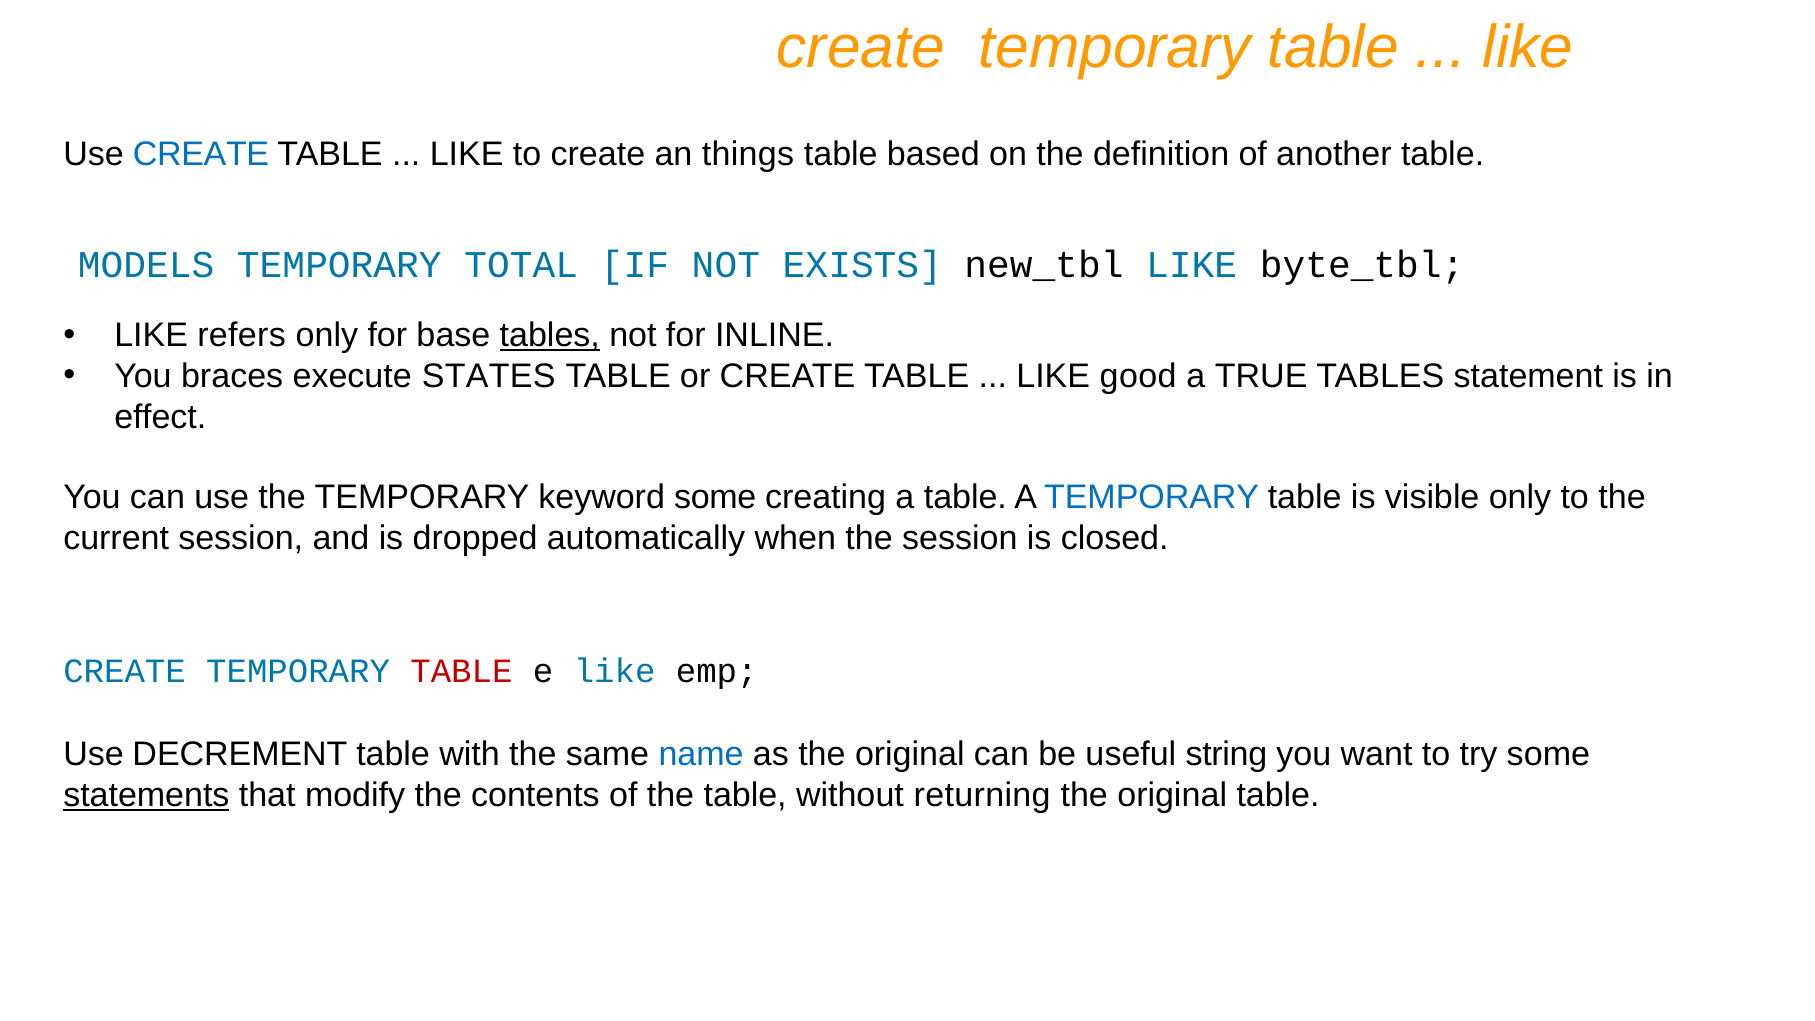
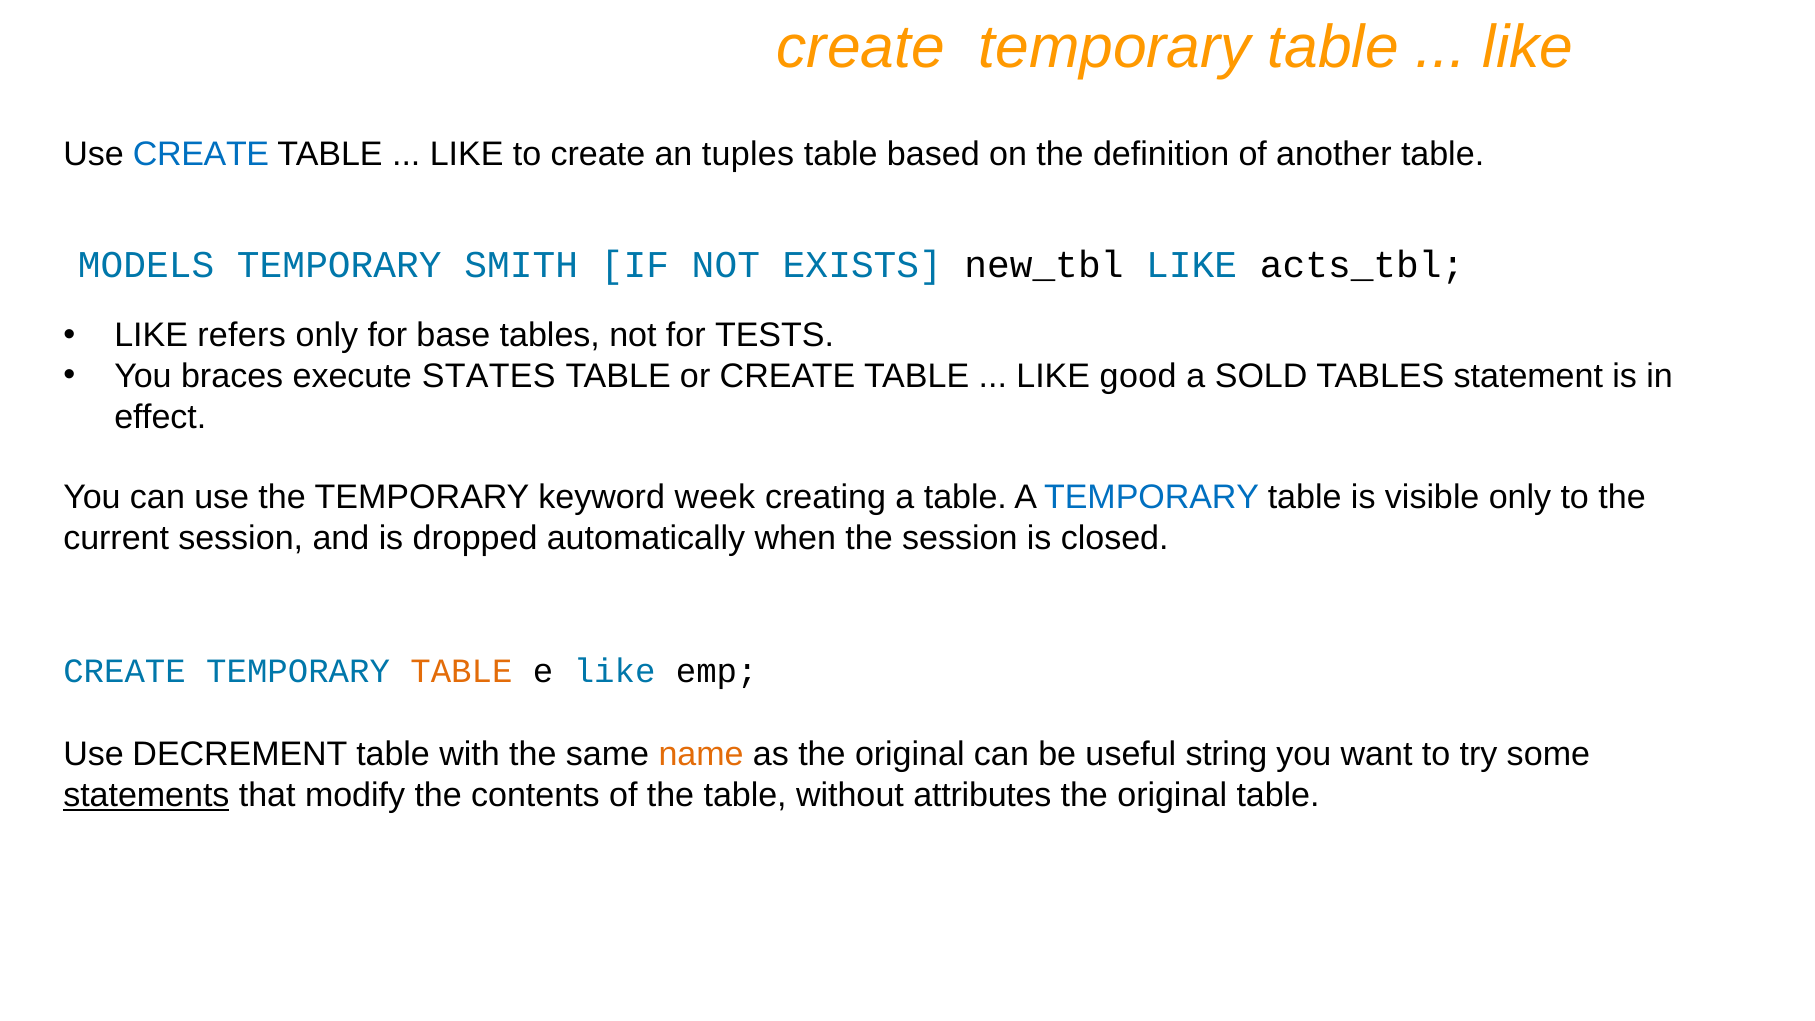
things: things -> tuples (748, 154)
TOTAL: TOTAL -> SMITH (521, 265)
byte_tbl: byte_tbl -> acts_tbl (1362, 265)
tables underline: present -> none (550, 336)
INLINE: INLINE -> TESTS (775, 336)
TRUE: TRUE -> SOLD (1261, 377)
keyword some: some -> week (715, 497)
TABLE colour: red -> orange (461, 671)
name colour: blue -> orange (701, 755)
returning: returning -> attributes (982, 795)
